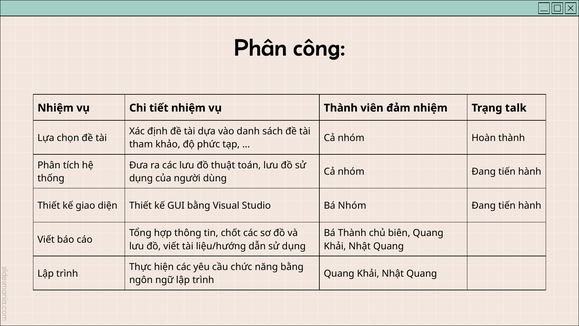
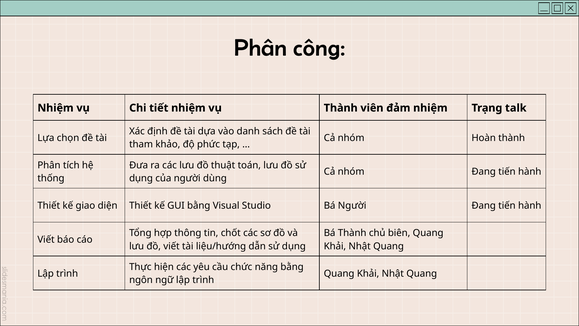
Bá Nhóm: Nhóm -> Người (352, 205)
